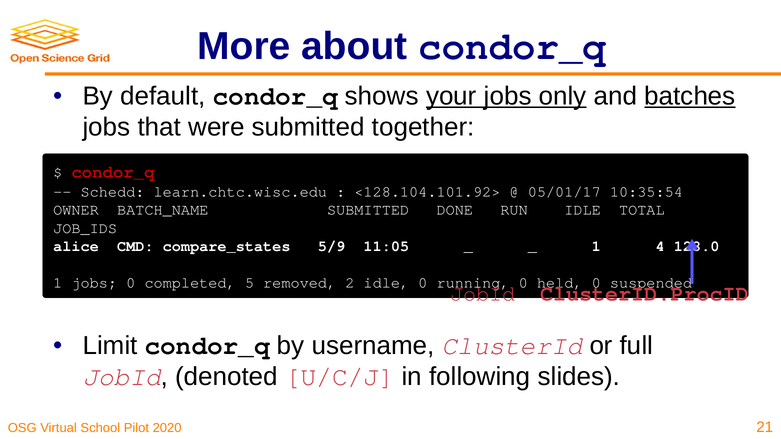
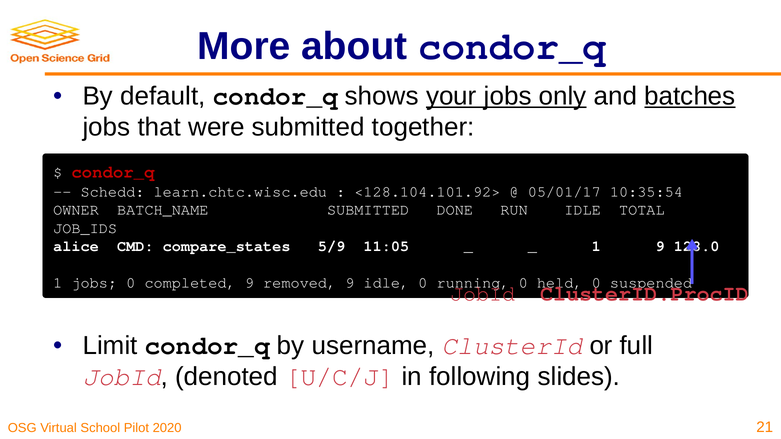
1 4: 4 -> 9 (660, 246)
completed 5: 5 -> 9 (249, 283)
removed 2: 2 -> 9 (350, 283)
